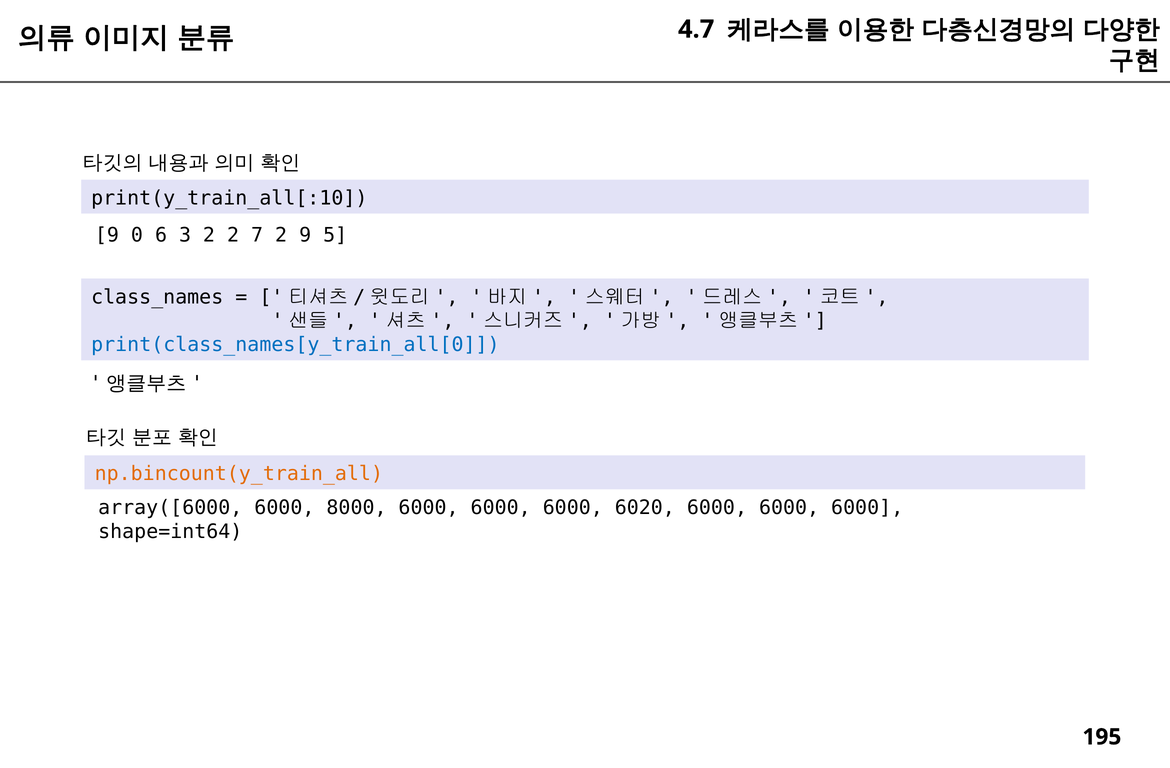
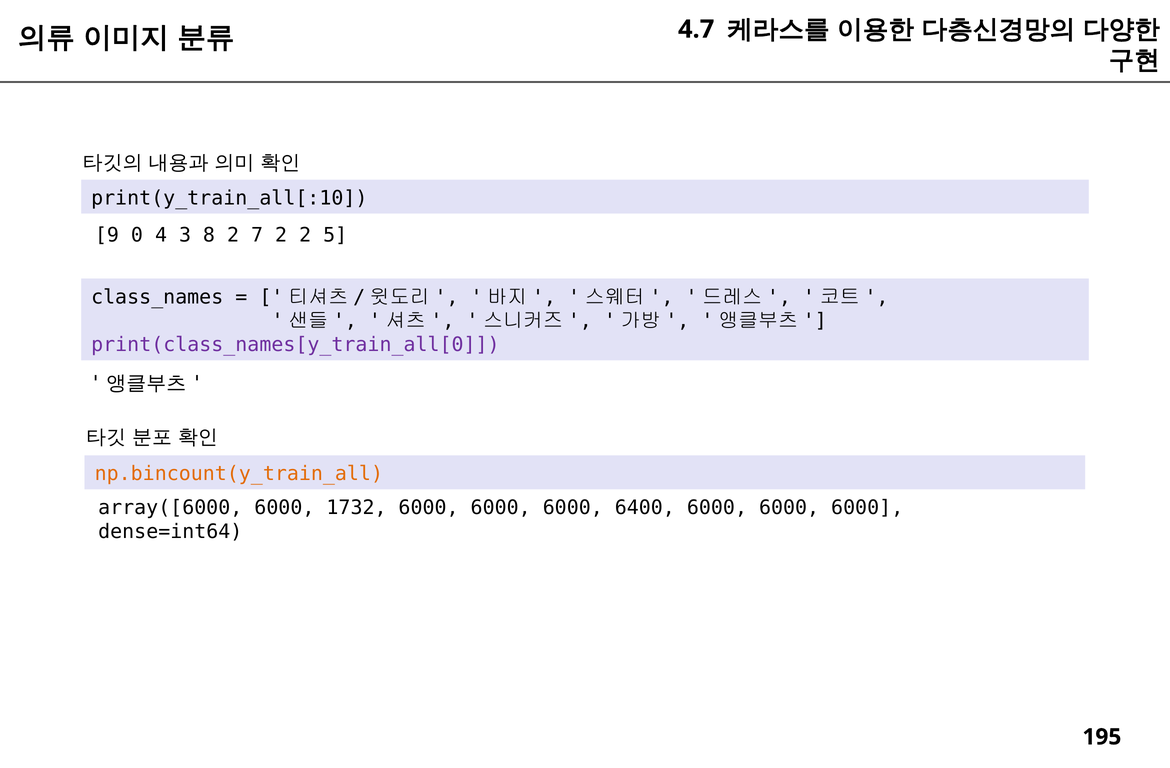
6: 6 -> 4 (161, 235)
3 2: 2 -> 8 (209, 235)
2 9: 9 -> 2 (305, 235)
print(class_names[y_train_all[0 colour: blue -> purple (295, 345)
8000: 8000 -> 1732 (357, 508)
6020: 6020 -> 6400 (645, 508)
shape=int64: shape=int64 -> dense=int64 (170, 532)
